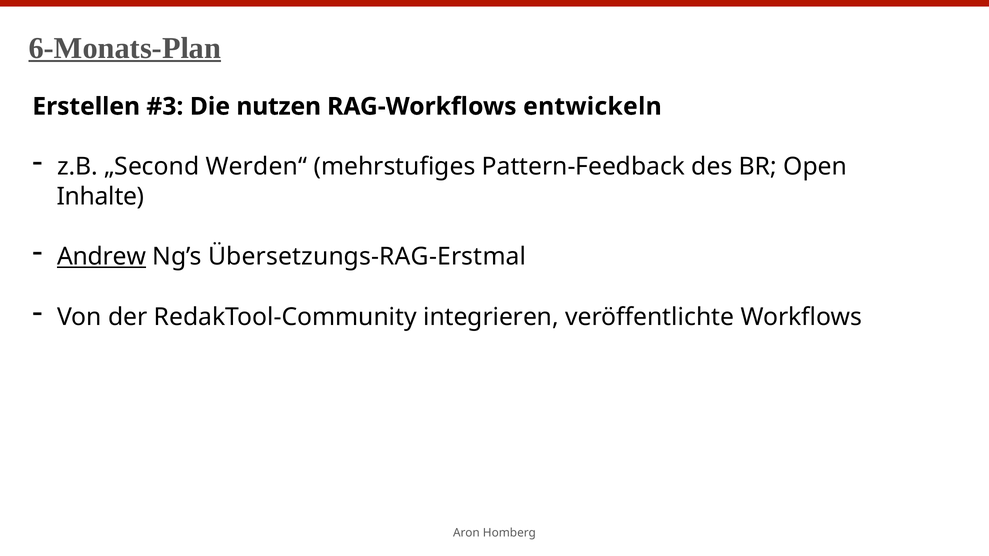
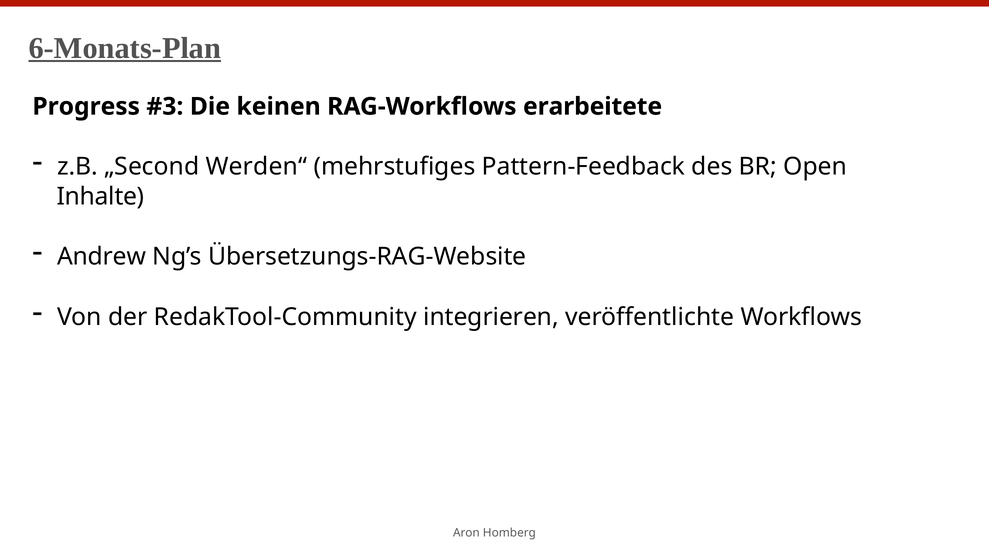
Erstellen: Erstellen -> Progress (86, 107)
nutzen: nutzen -> keinen (279, 107)
entwickeln: entwickeln -> erarbeitete (593, 107)
Andrew underline: present -> none (102, 257)
Übersetzungs-RAG-Erstmal: Übersetzungs-RAG-Erstmal -> Übersetzungs-RAG-Website (367, 257)
